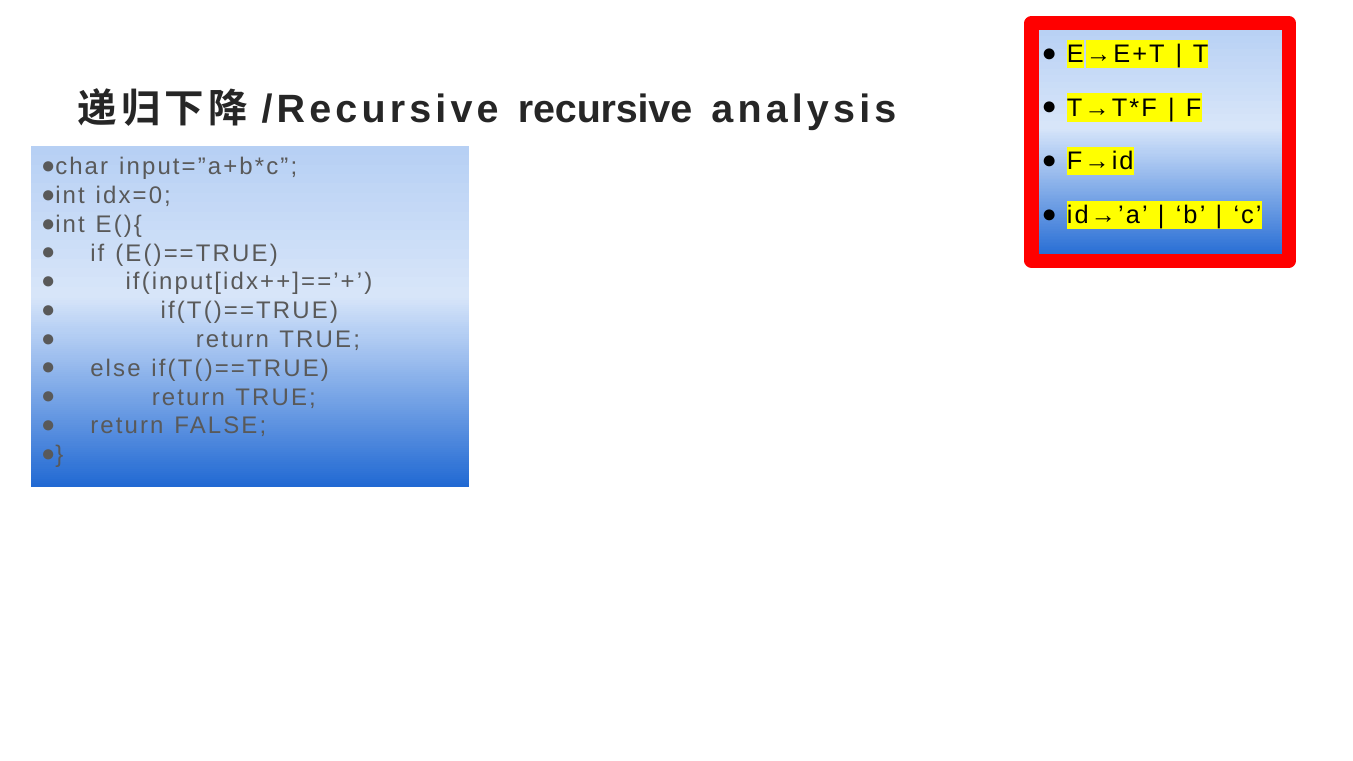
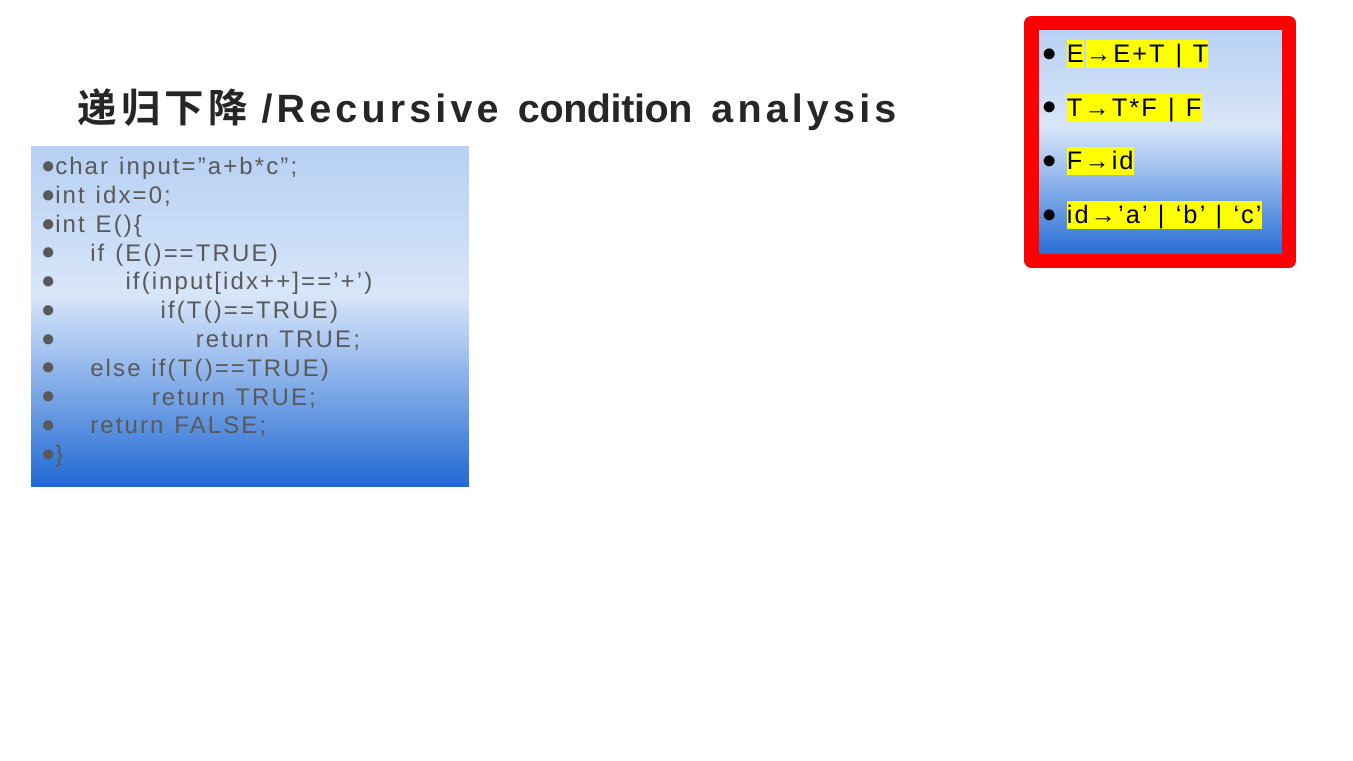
recursive: recursive -> condition (605, 109)
